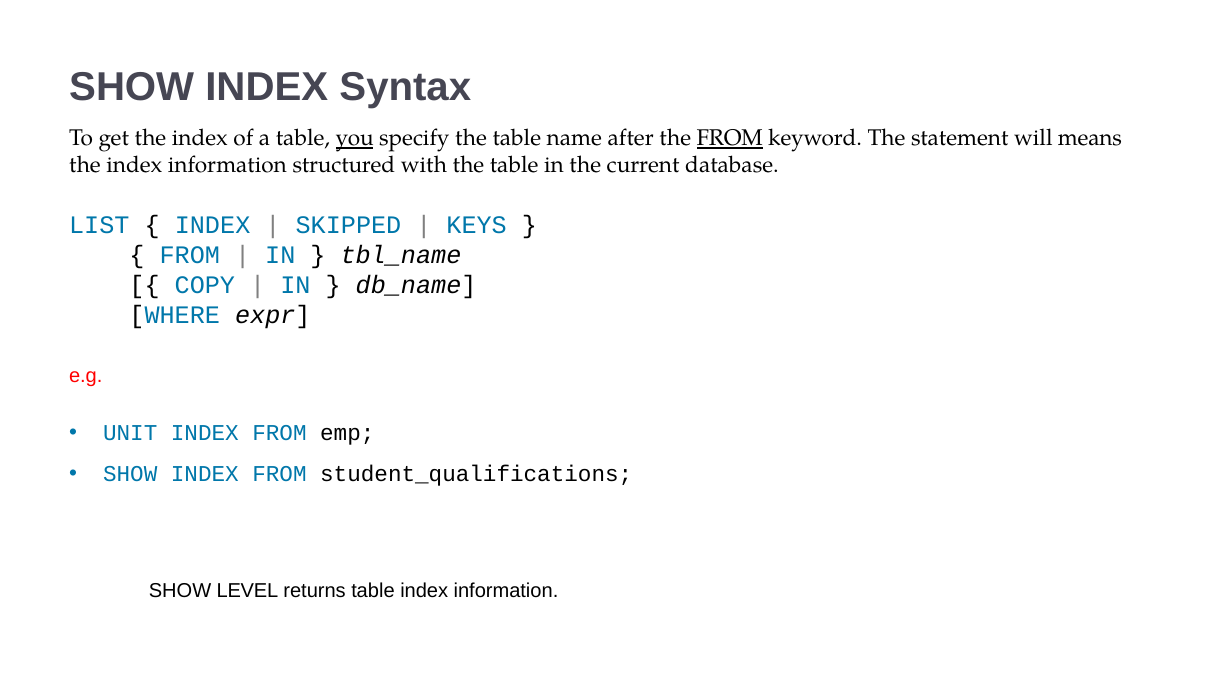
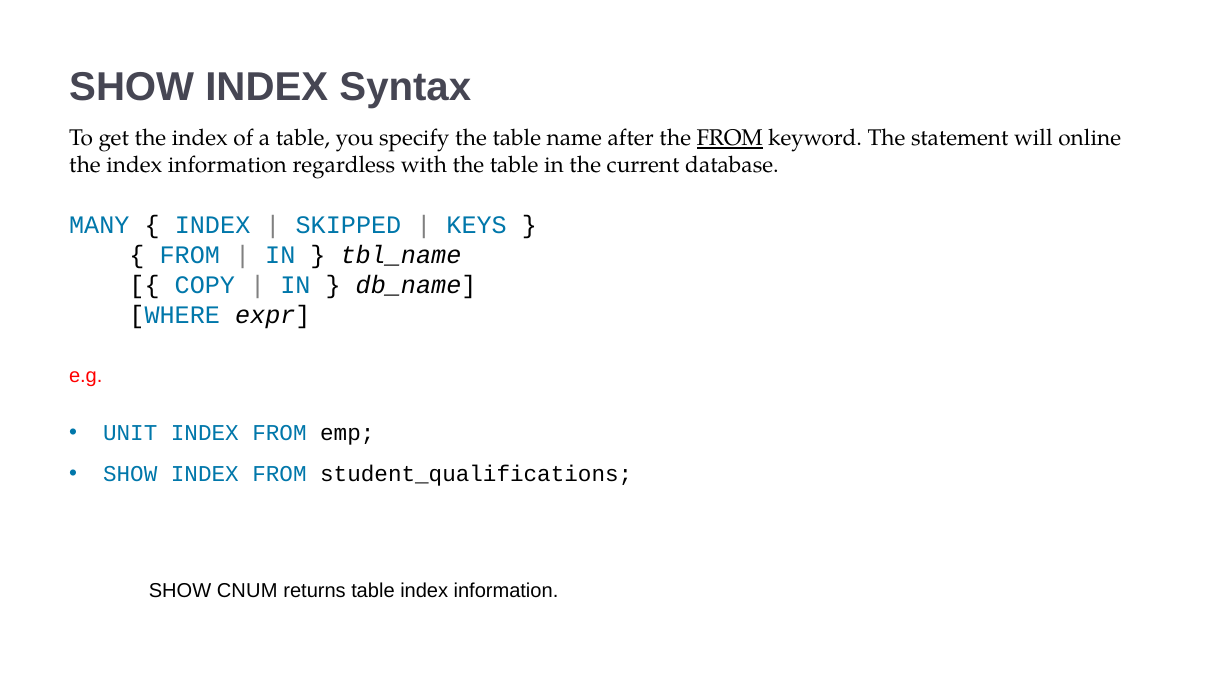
you underline: present -> none (355, 138)
means: means -> online (1090, 138)
structured: structured -> regardless (344, 165)
LIST: LIST -> MANY (99, 225)
LEVEL: LEVEL -> CNUM (247, 590)
